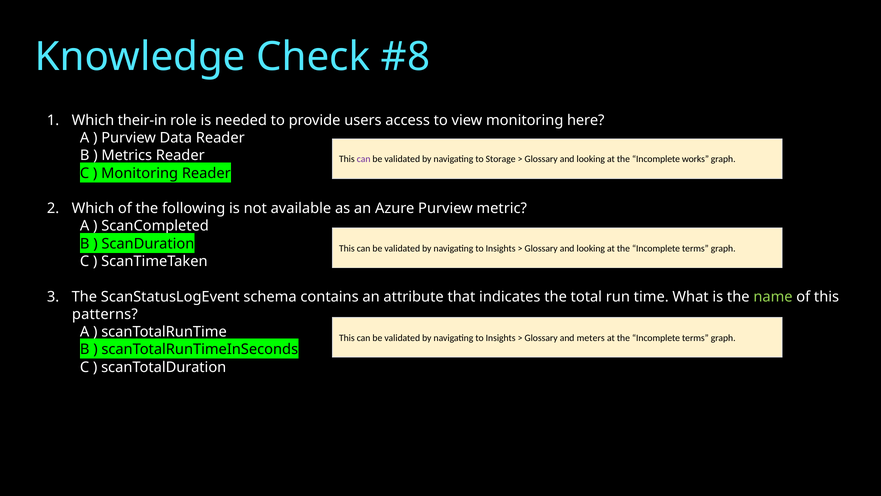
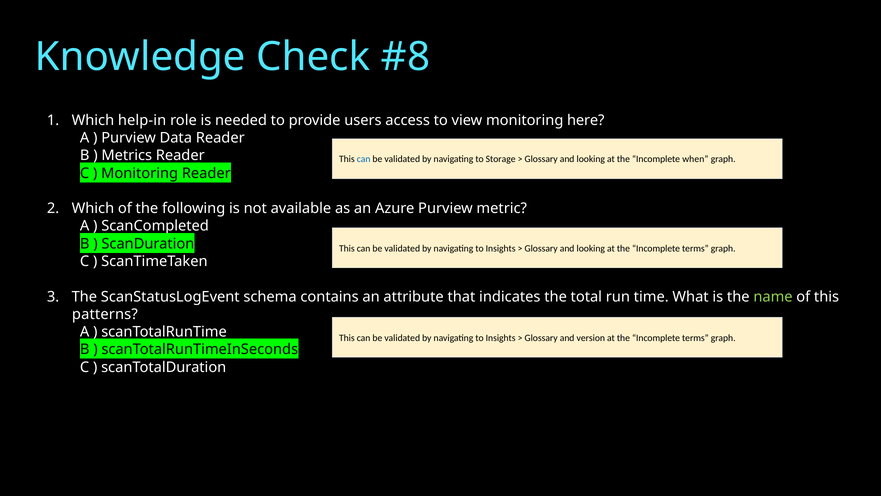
their-in: their-in -> help-in (142, 120)
can colour: purple -> blue (364, 159)
works: works -> when (695, 159)
meters: meters -> version (591, 338)
